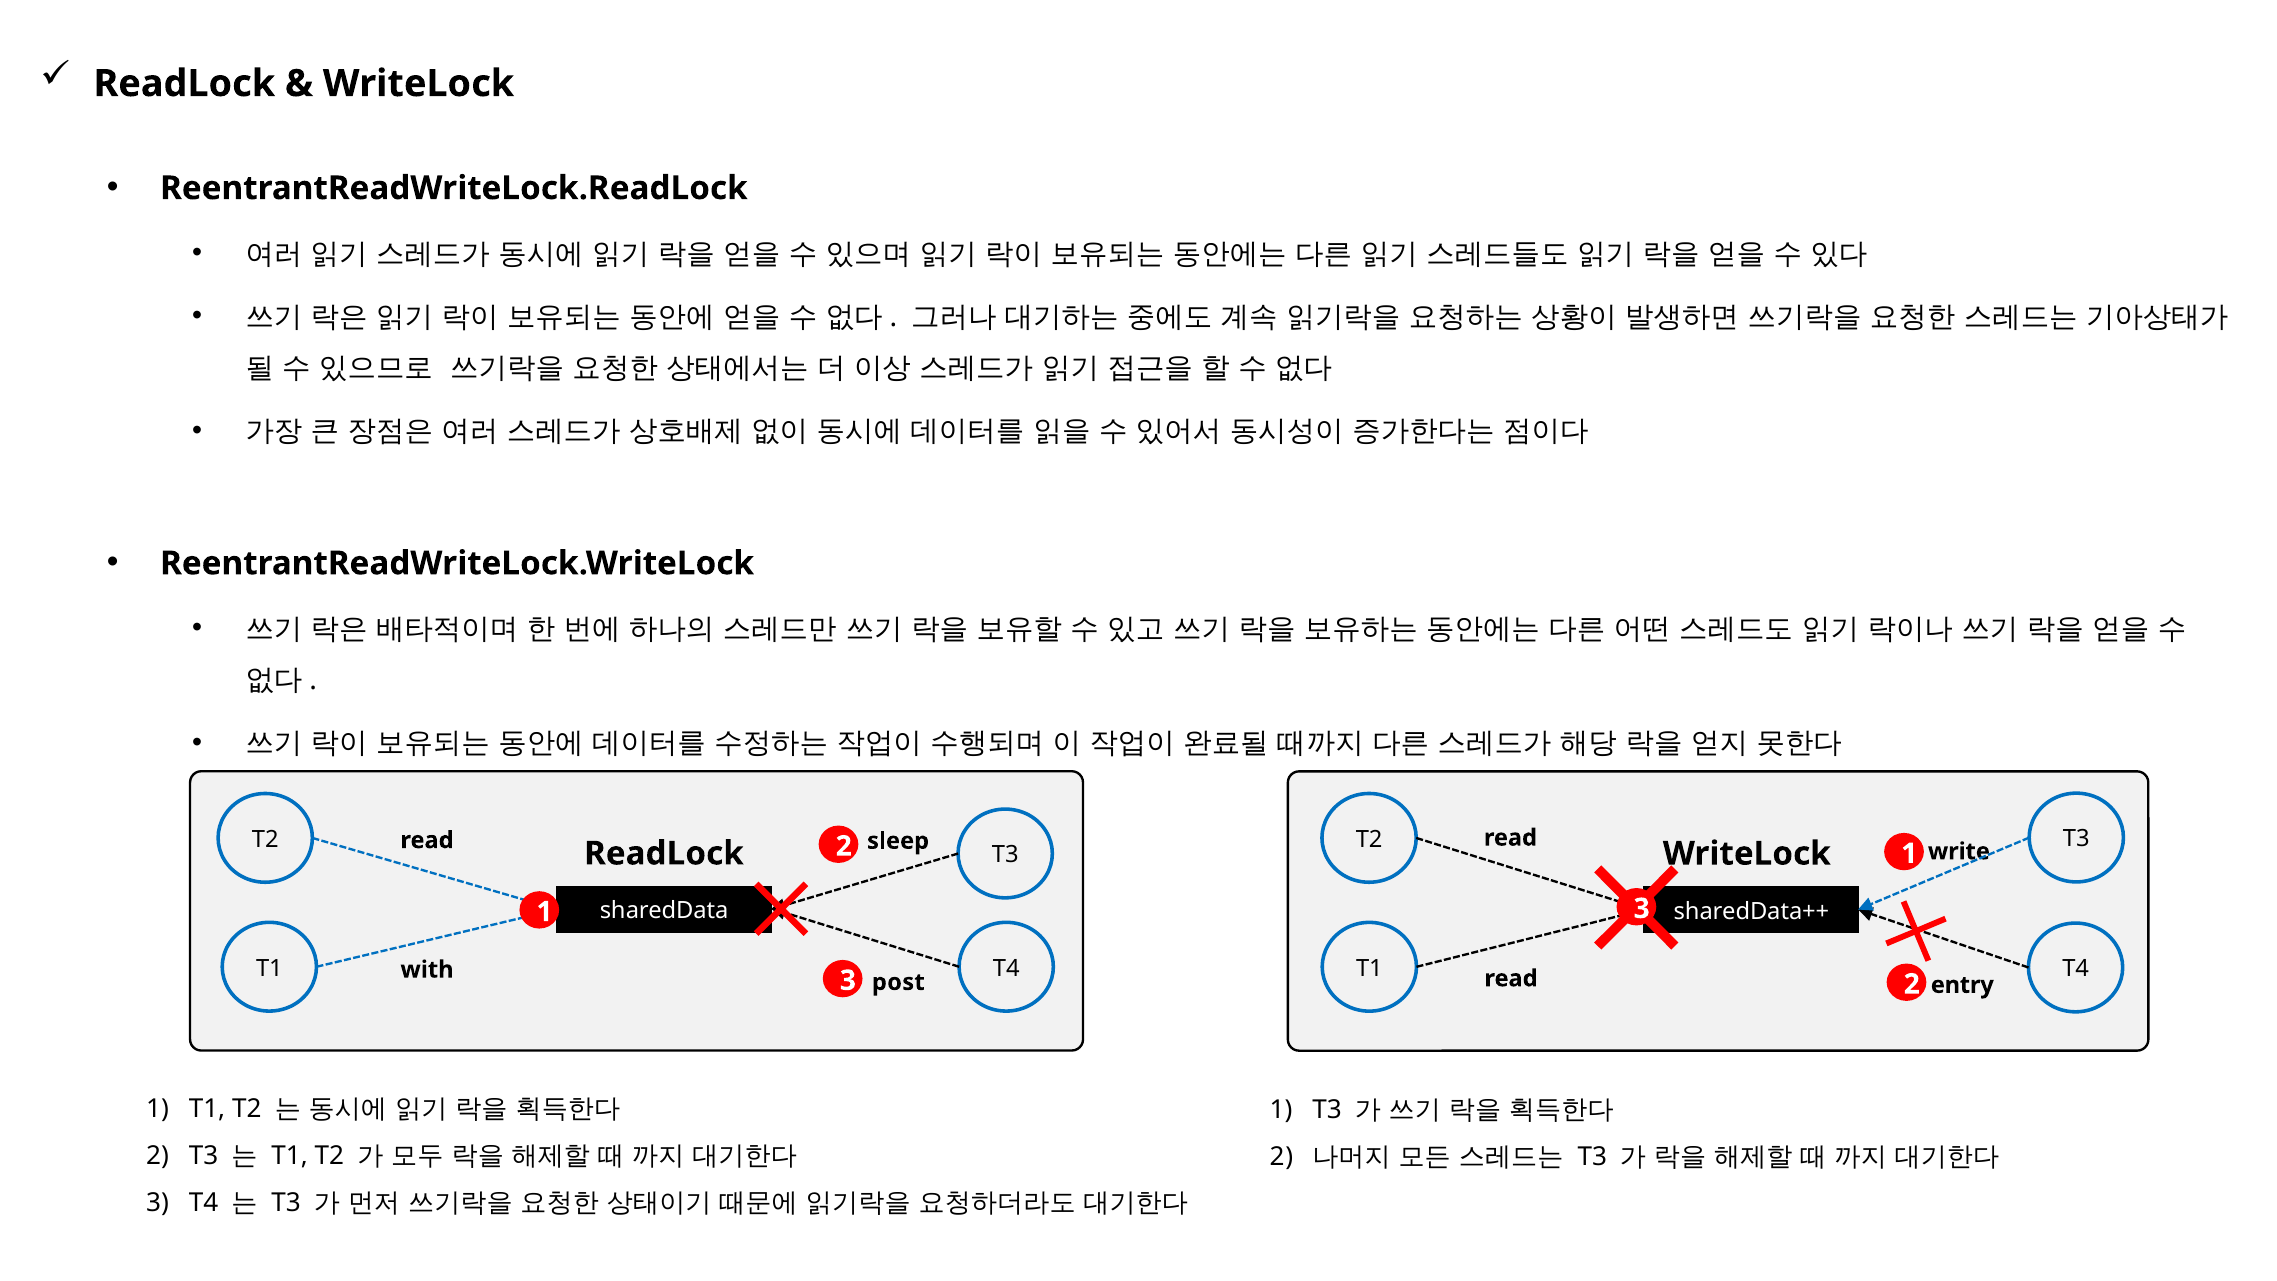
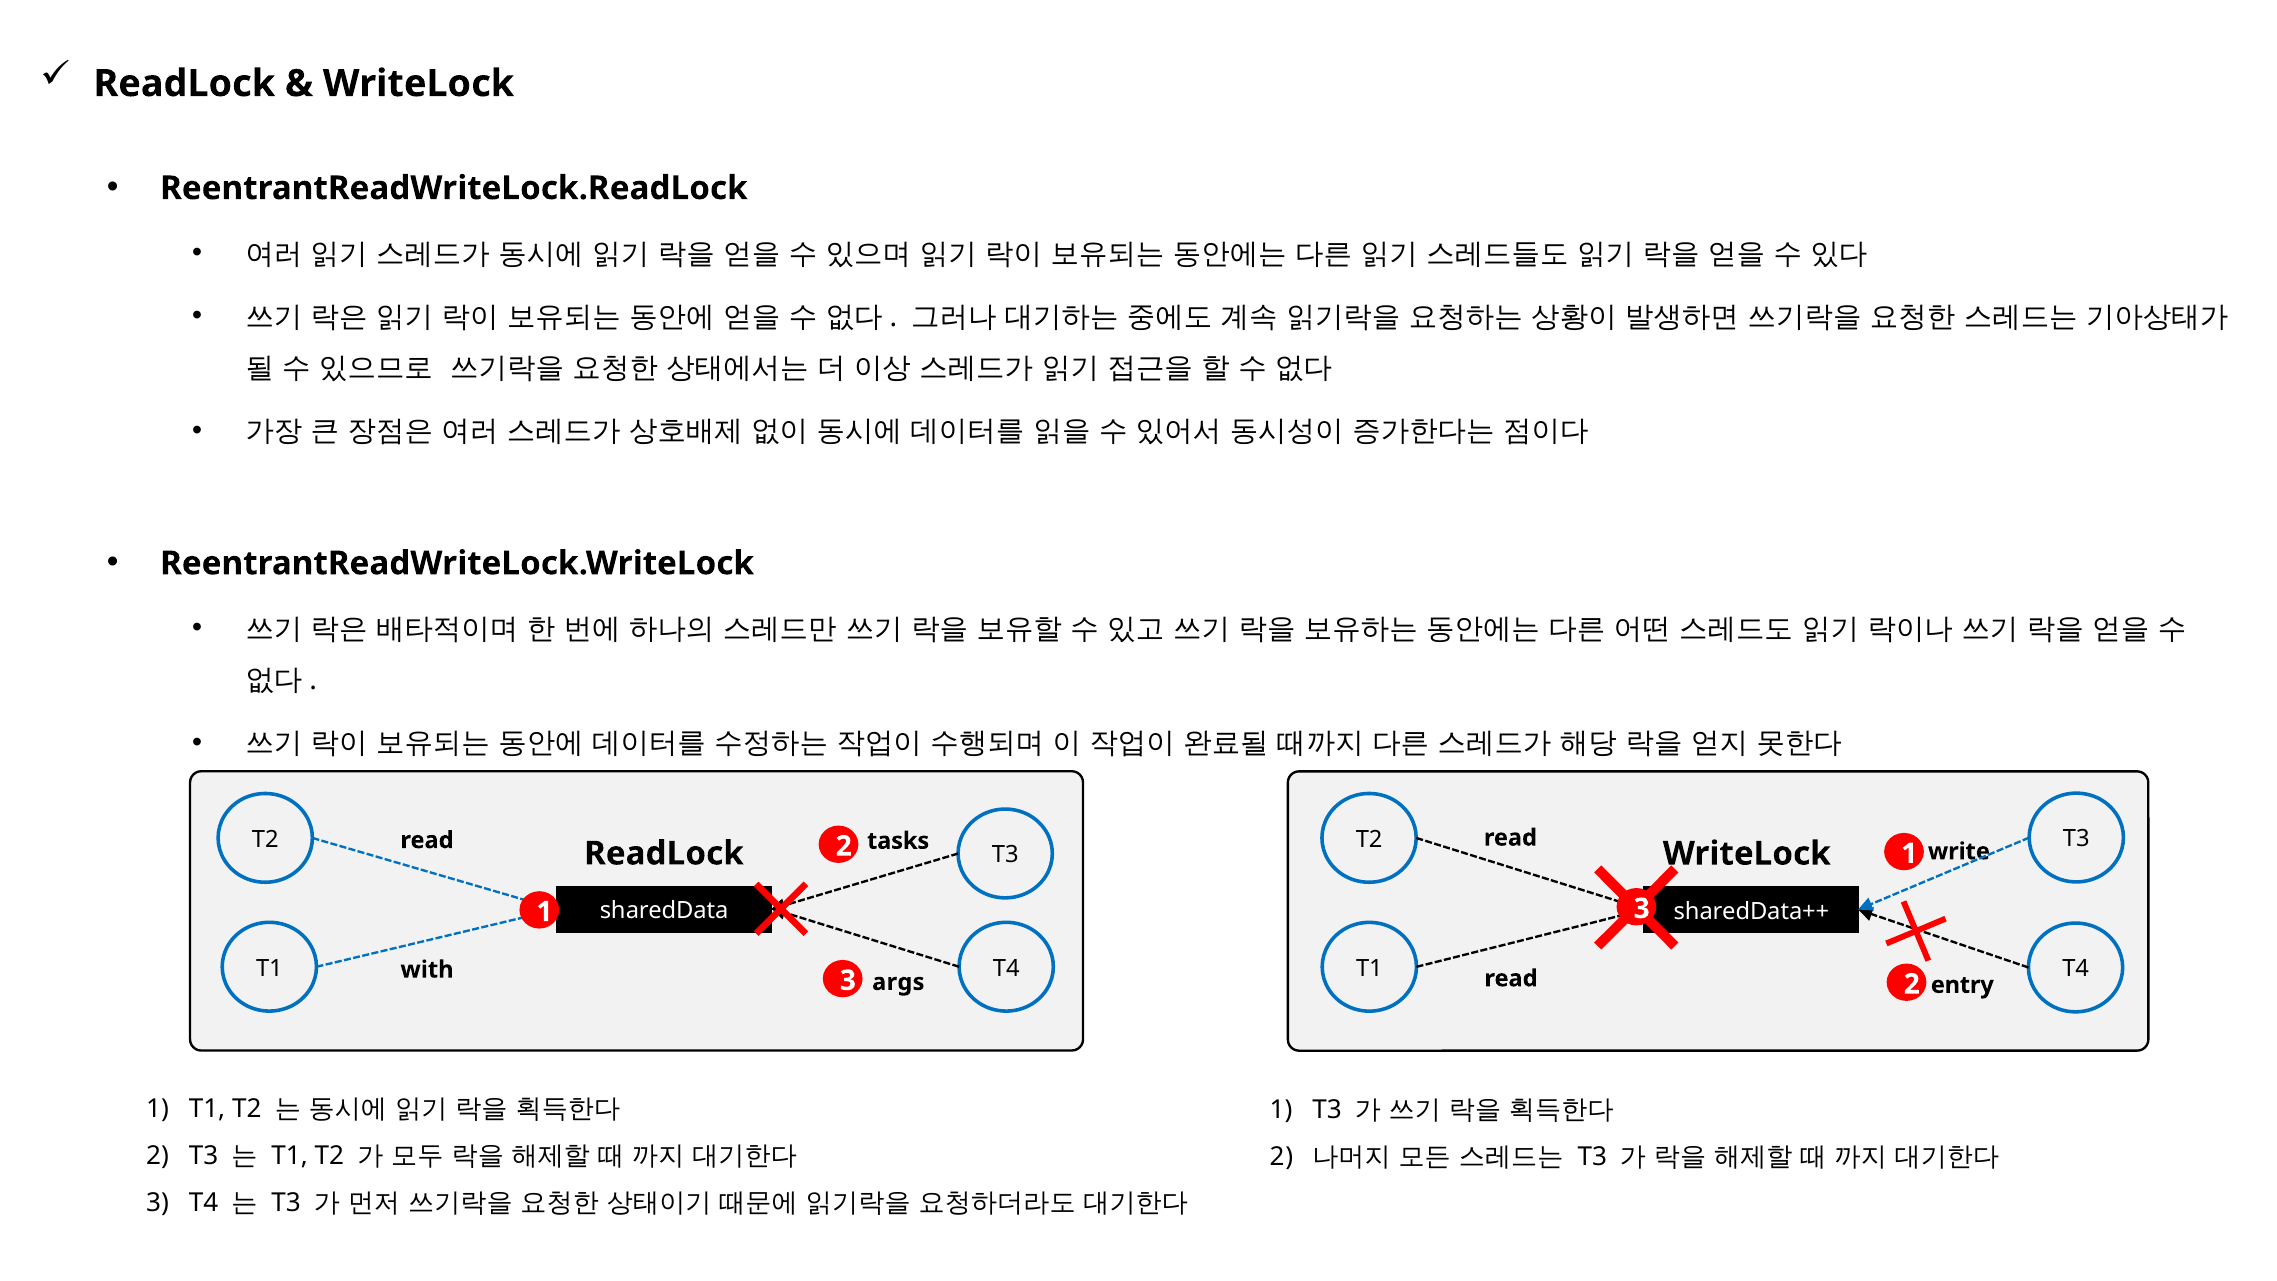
sleep: sleep -> tasks (898, 841)
post: post -> args (898, 982)
